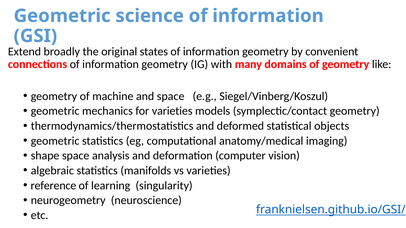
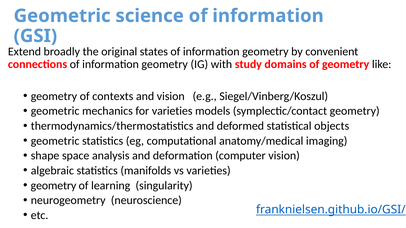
many: many -> study (248, 64)
machine: machine -> contexts (113, 96)
and space: space -> vision (171, 96)
reference: reference -> geometry (53, 186)
